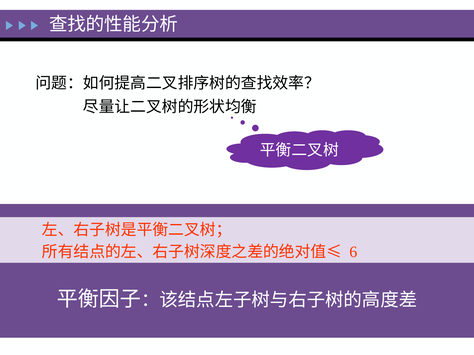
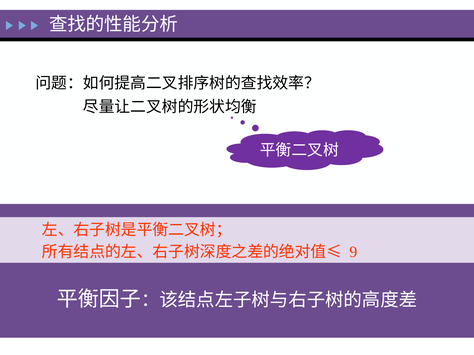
6: 6 -> 9 (353, 252)
